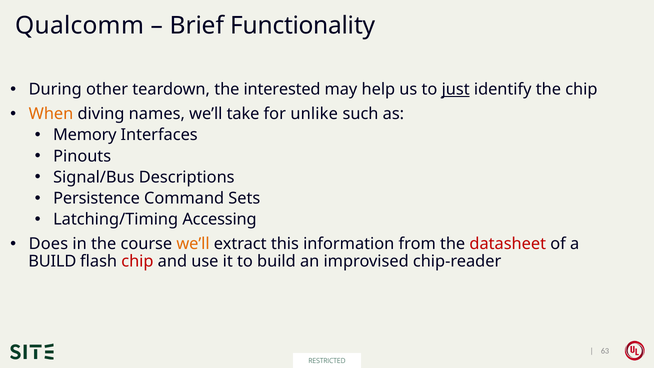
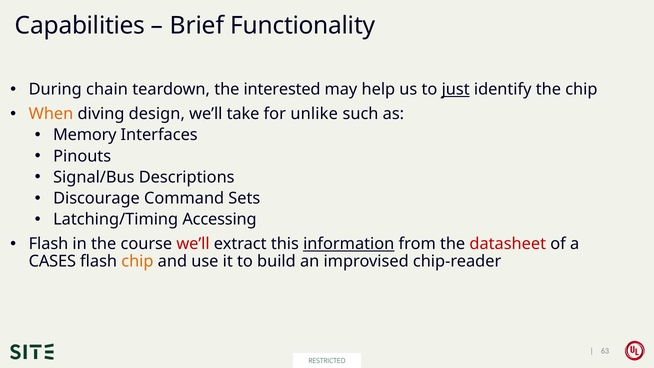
Qualcomm: Qualcomm -> Capabilities (80, 26)
other: other -> chain (107, 90)
names: names -> design (157, 114)
Persistence: Persistence -> Discourage (97, 198)
Does: Does -> Flash (49, 244)
we’ll colour: orange -> red (193, 244)
information underline: none -> present (349, 244)
BUILD: BUILD -> CASES (52, 261)
chip colour: red -> orange (137, 261)
